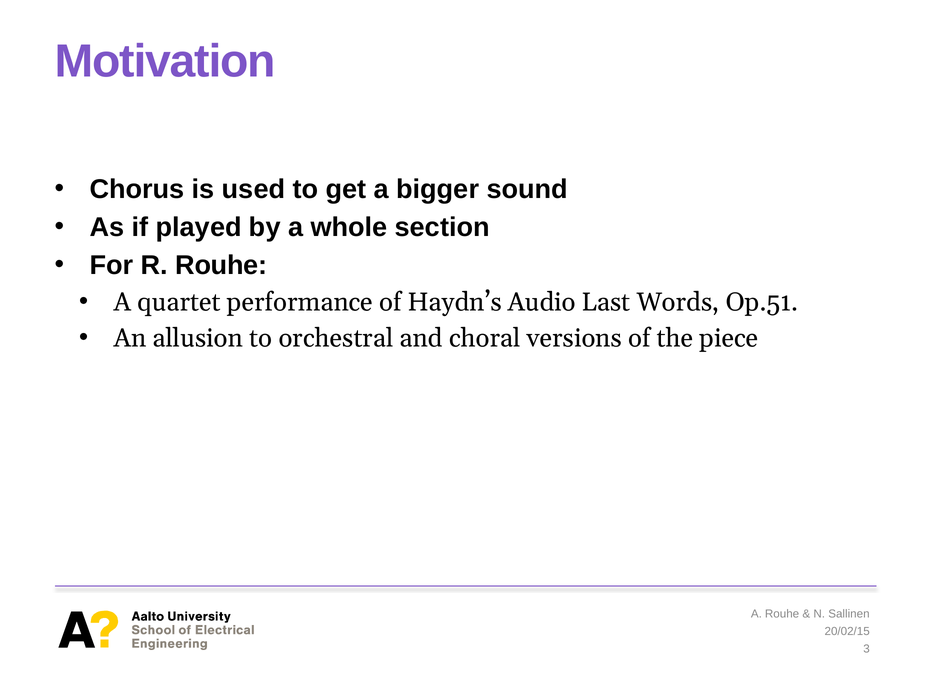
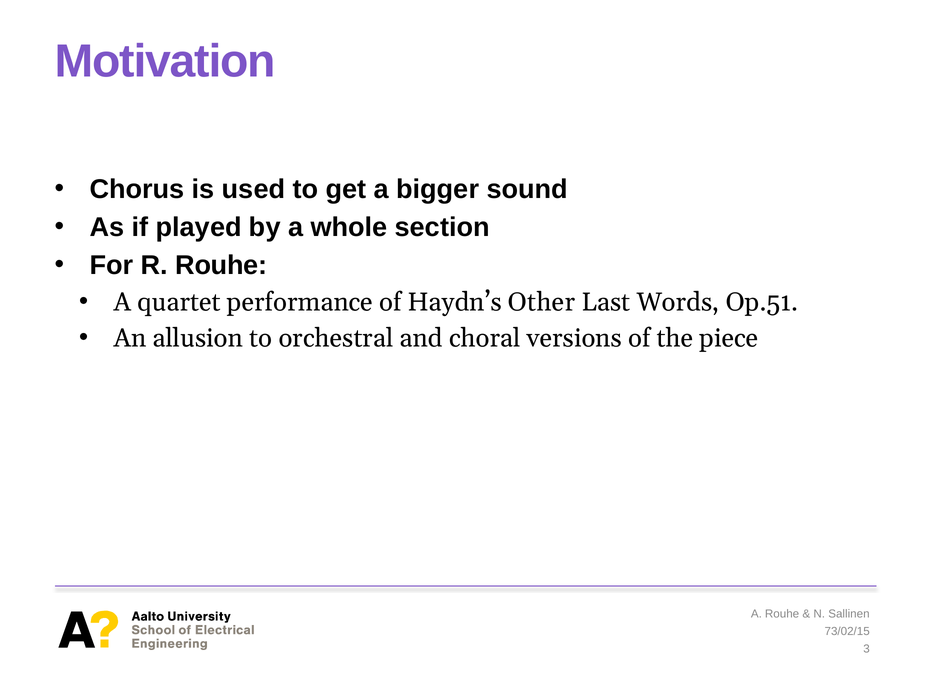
Audio: Audio -> Other (541, 302)
20/02/15: 20/02/15 -> 73/02/15 (847, 631)
